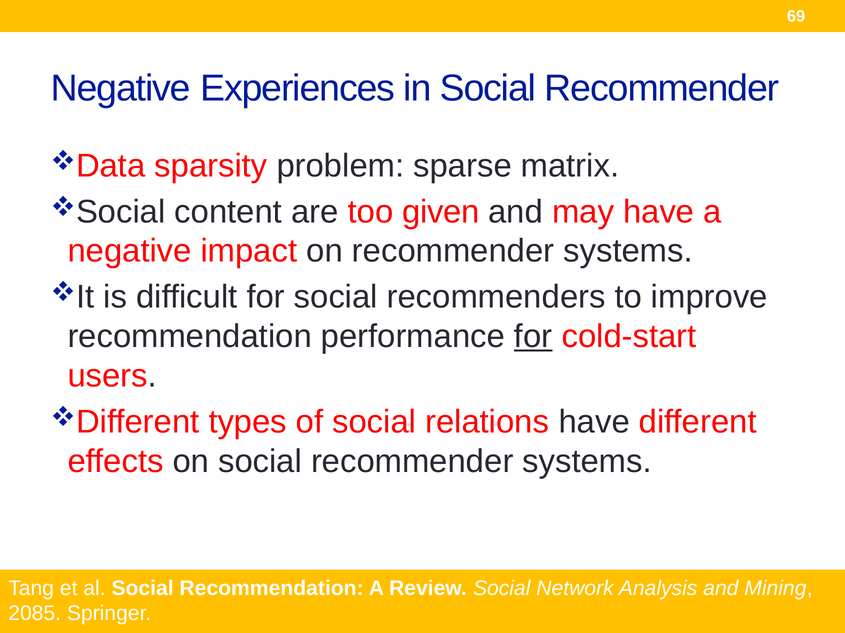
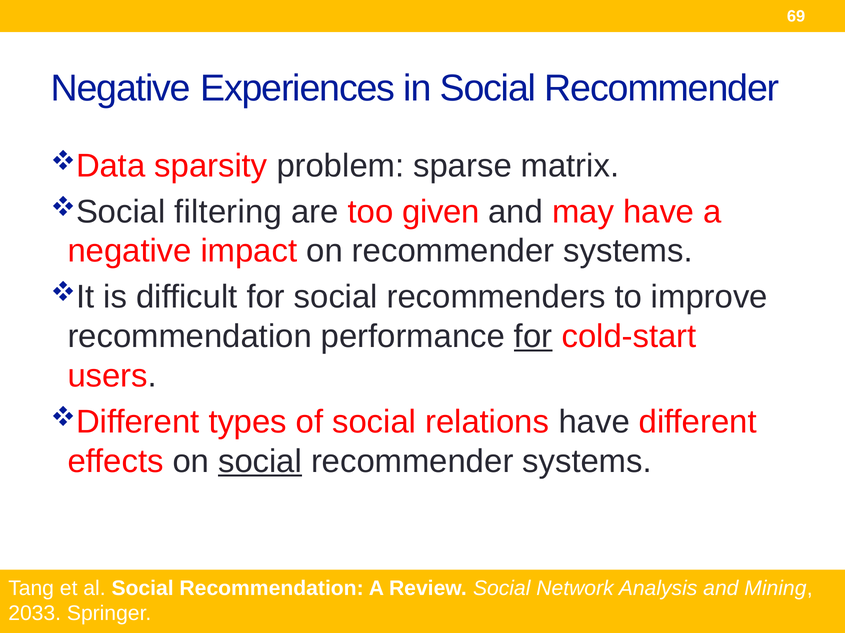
content: content -> filtering (228, 212)
social underline: none -> present (260, 462)
2085: 2085 -> 2033 (35, 614)
